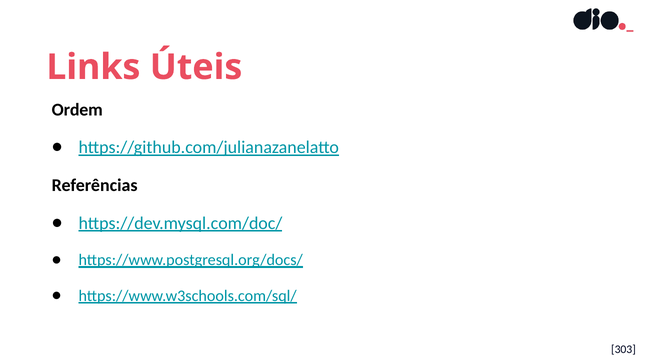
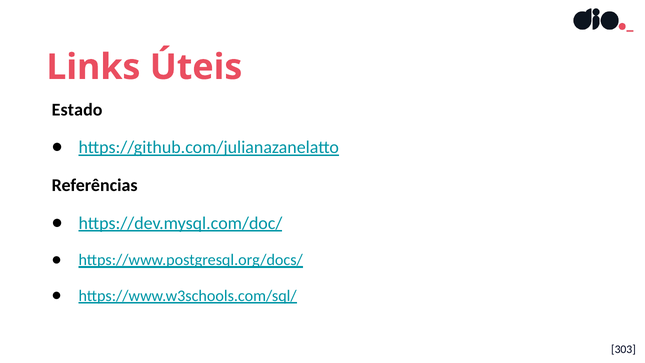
Ordem: Ordem -> Estado (77, 110)
